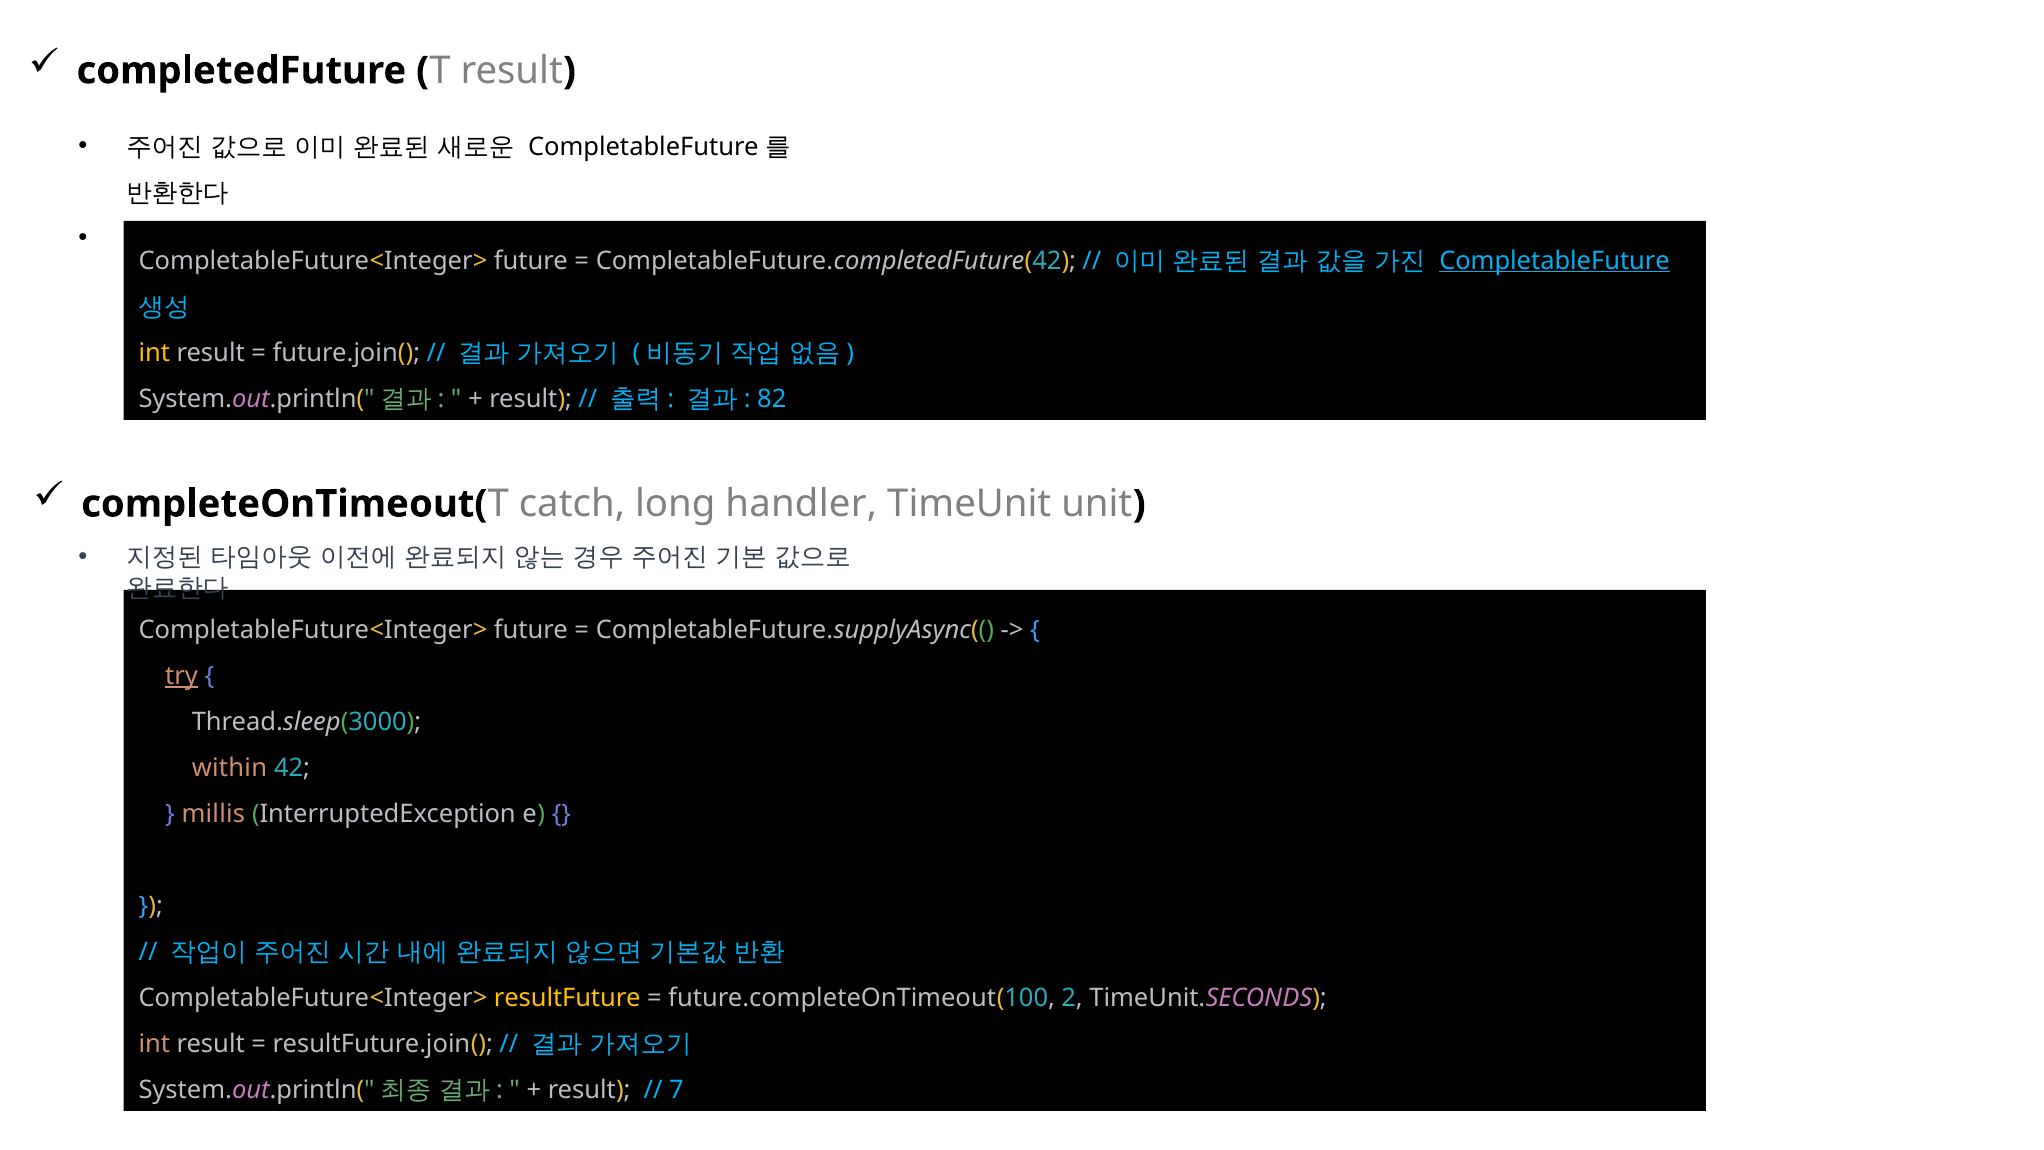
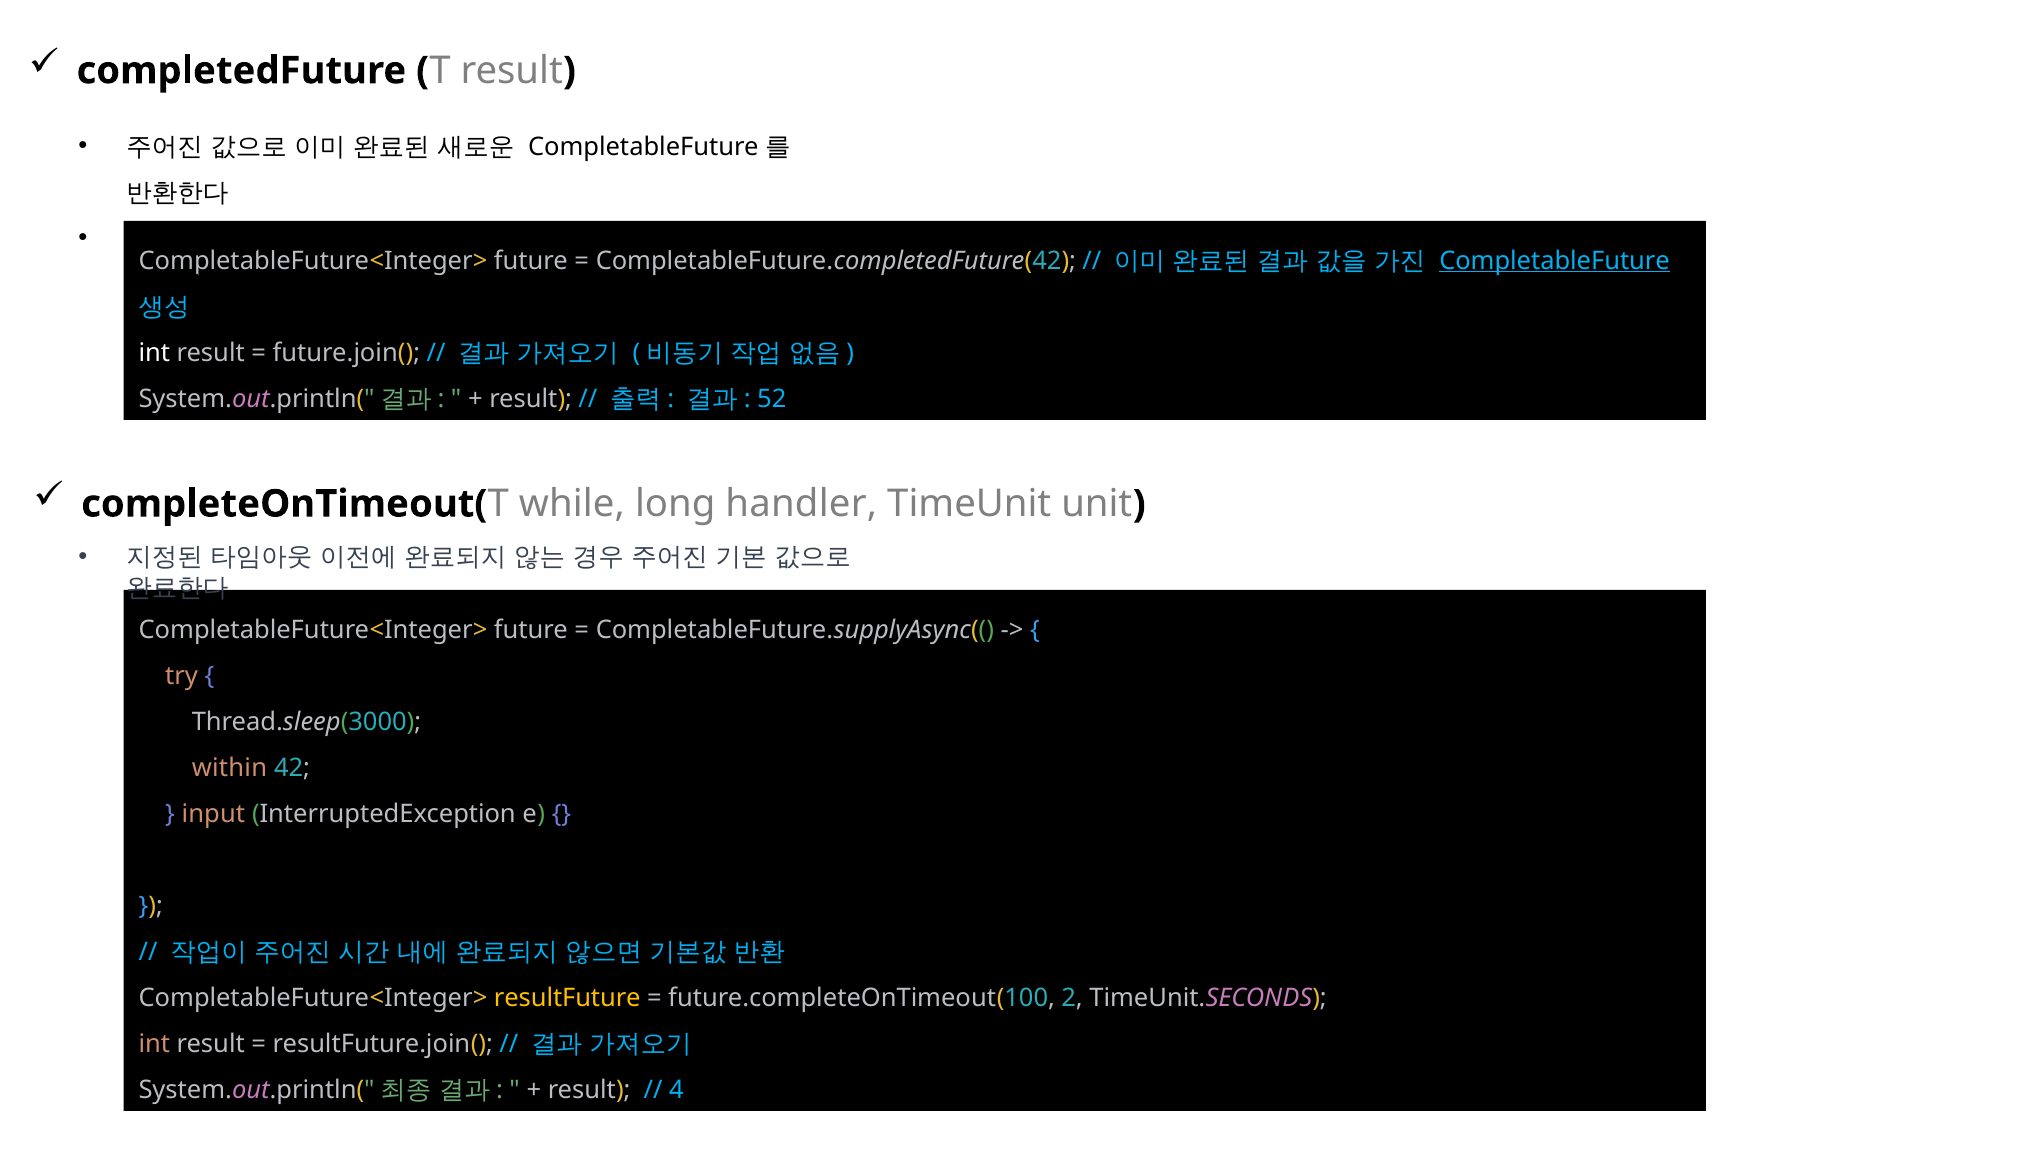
int colour: yellow -> white (154, 353)
82: 82 -> 52 (772, 399)
catch: catch -> while (572, 504)
try underline: present -> none (182, 676)
millis: millis -> input (213, 814)
7: 7 -> 4 (676, 1090)
